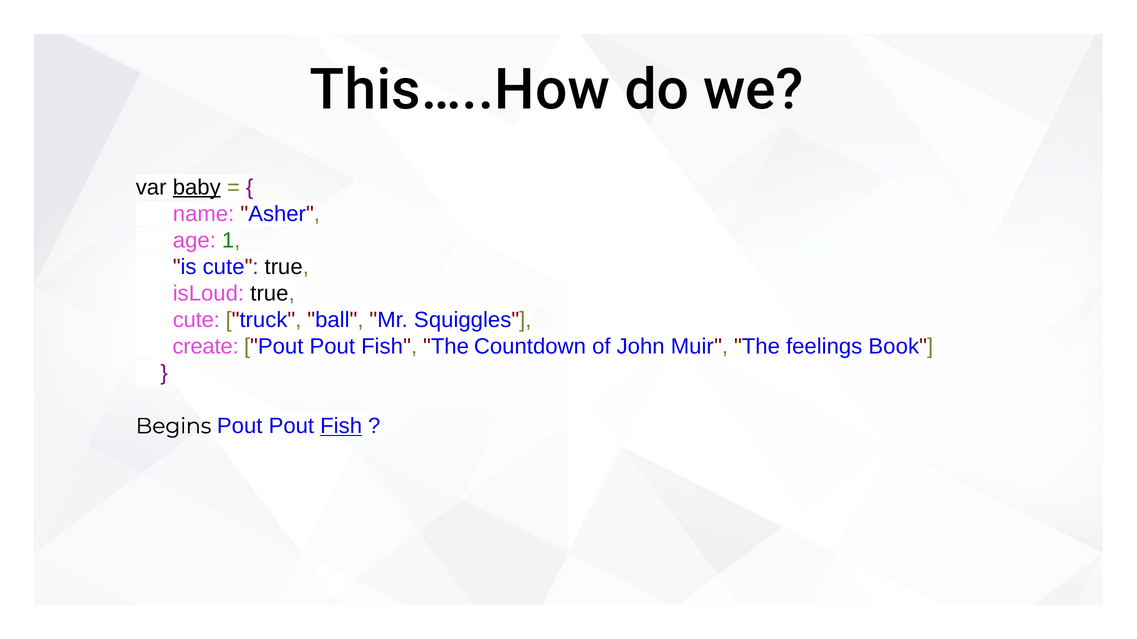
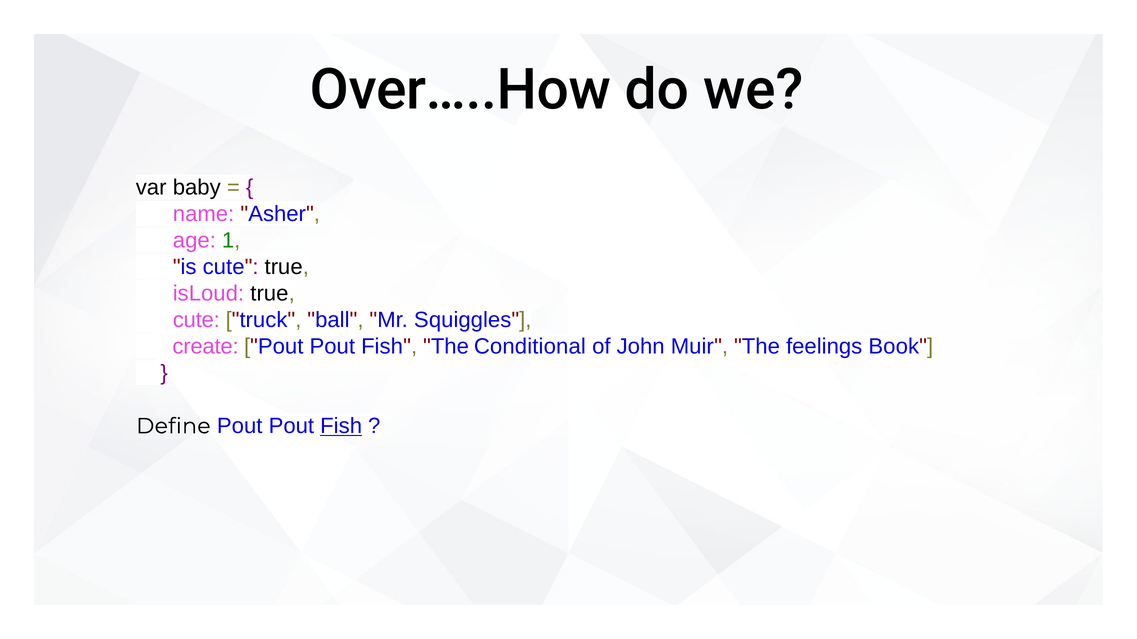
This…..How: This…..How -> Over…..How (460, 90)
baby underline: present -> none (197, 188)
Countdown: Countdown -> Conditional (530, 347)
Begins: Begins -> Define (173, 426)
